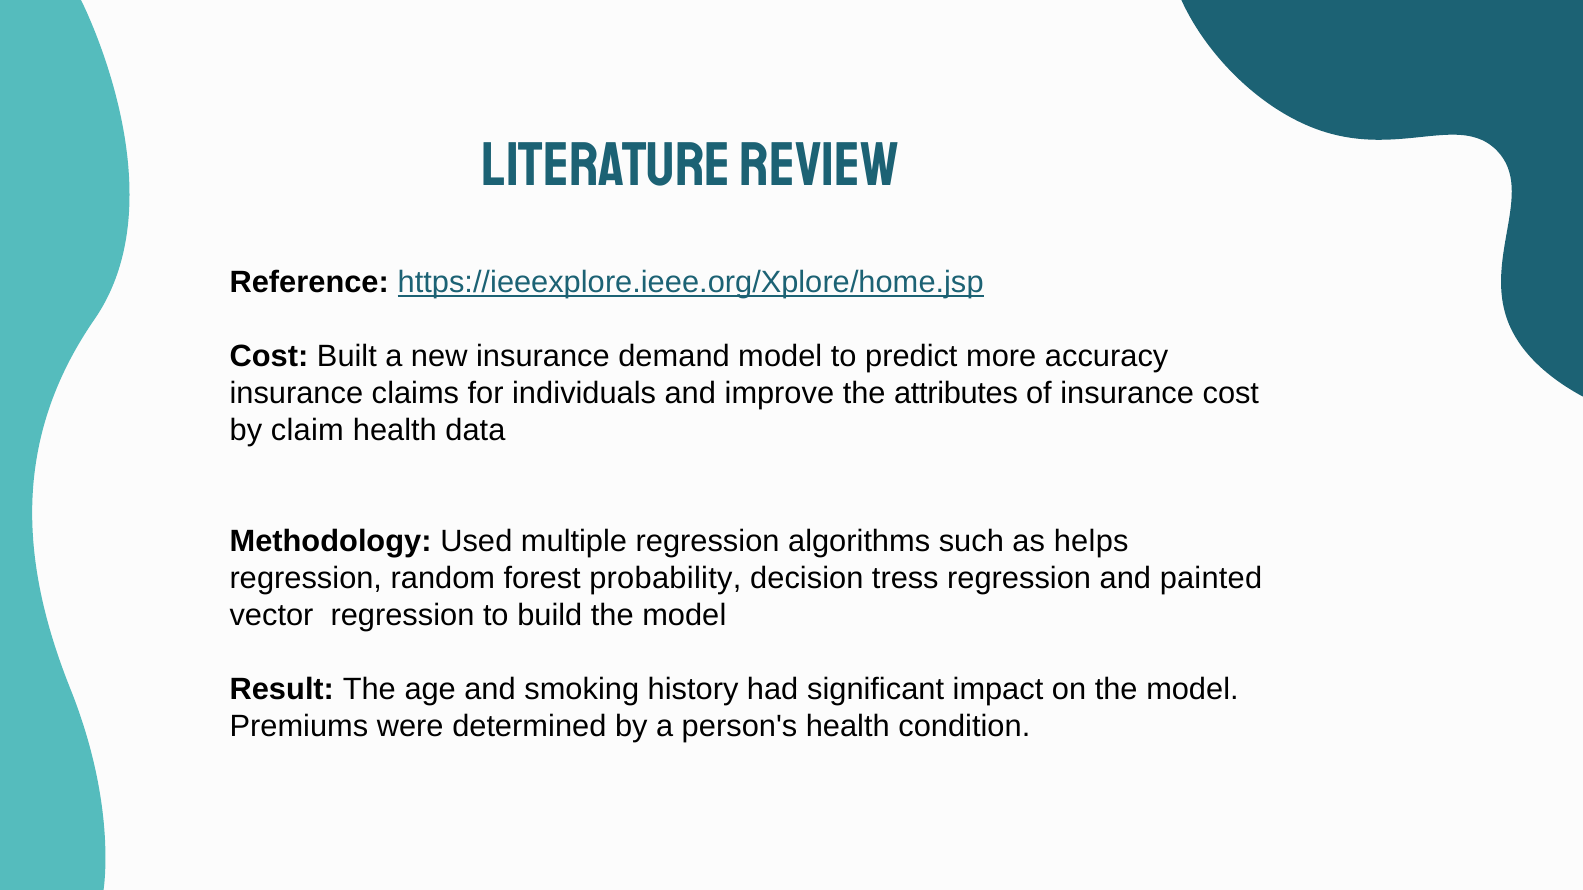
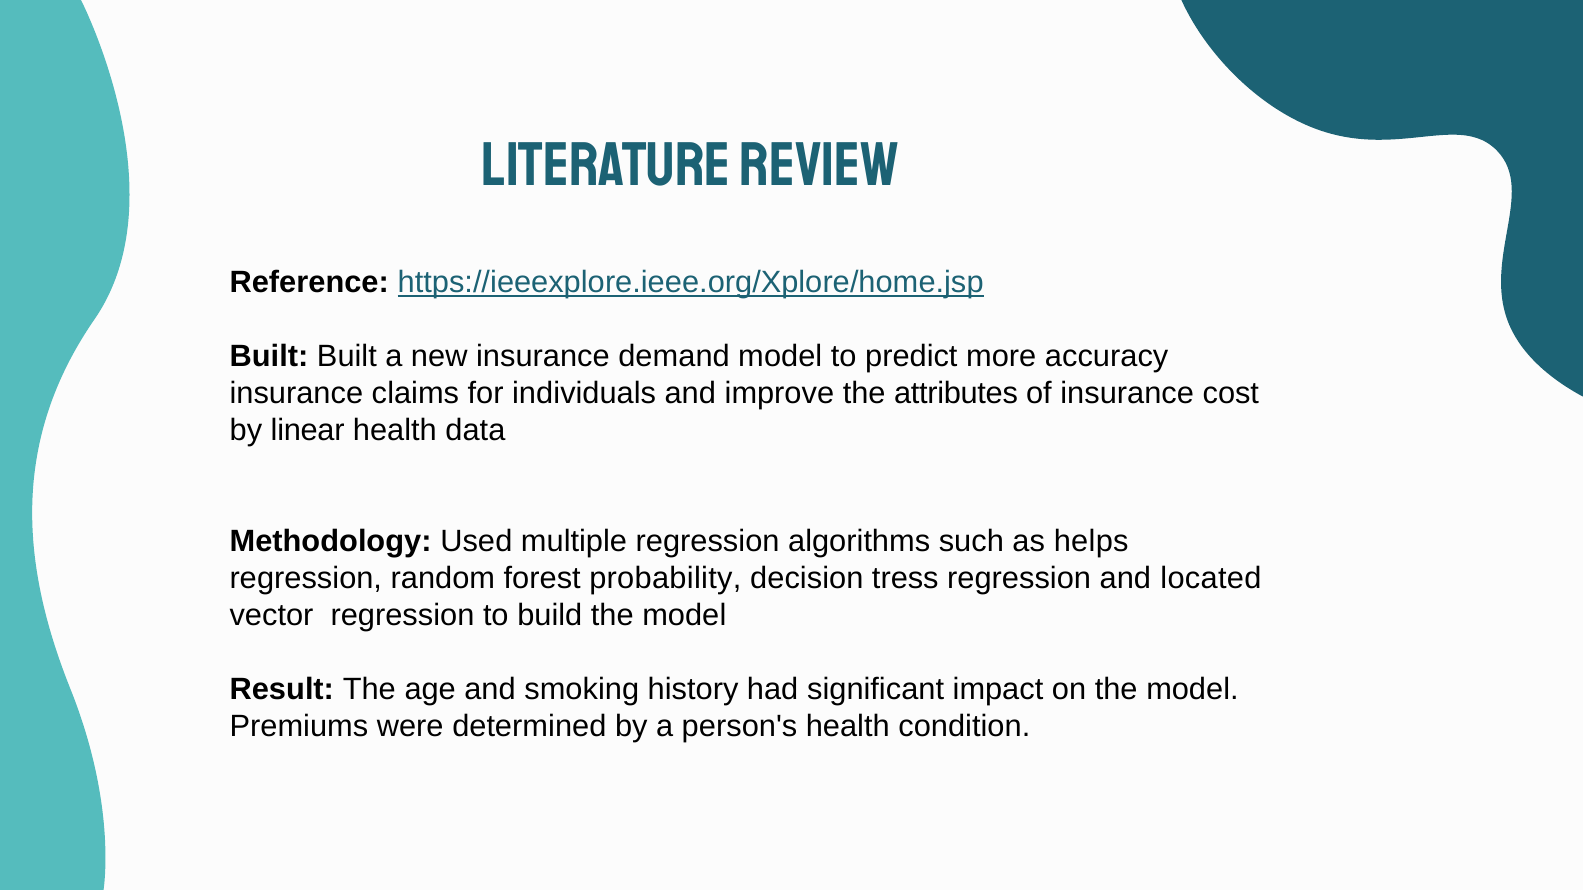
Cost: Cost -> Built (269, 357)
claim: claim -> linear (308, 431)
painted: painted -> located (1211, 578)
